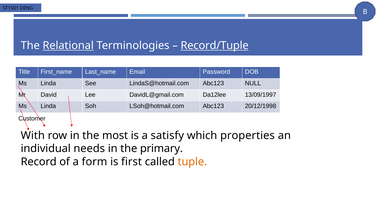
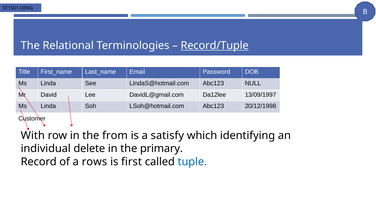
Relational underline: present -> none (68, 46)
most: most -> from (115, 136)
properties: properties -> identifying (248, 136)
needs: needs -> delete (89, 149)
form: form -> rows (94, 162)
tuple colour: orange -> blue (192, 162)
